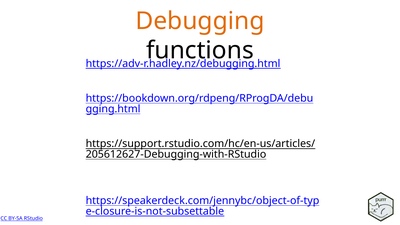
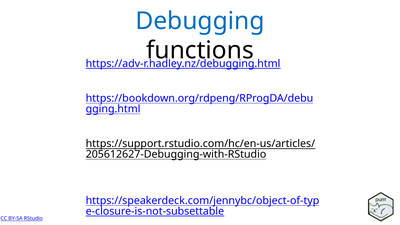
Debugging colour: orange -> blue (200, 21)
